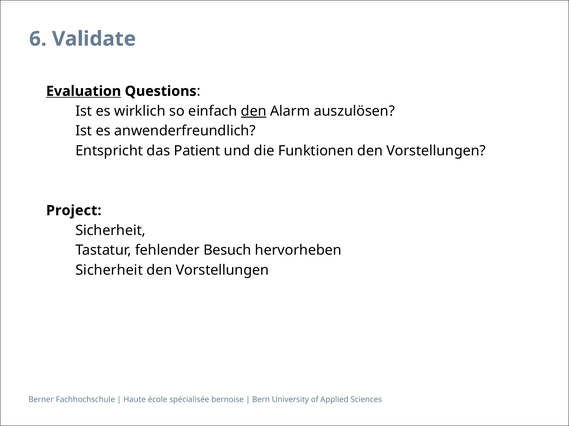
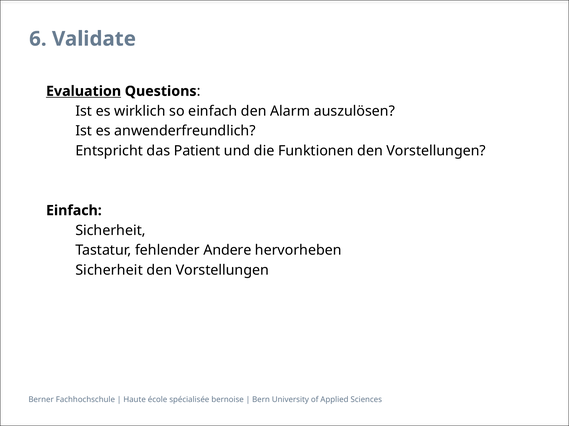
den underline: present -> none (254, 111)
Project: Project -> Einfach (74, 211)
Besuch: Besuch -> Andere (227, 251)
